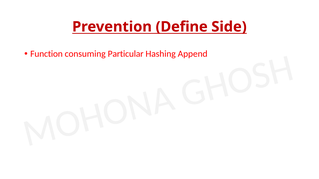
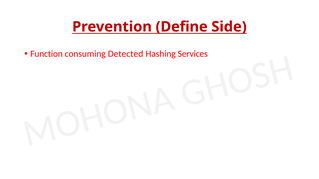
Particular: Particular -> Detected (126, 54)
Append: Append -> Services (193, 54)
